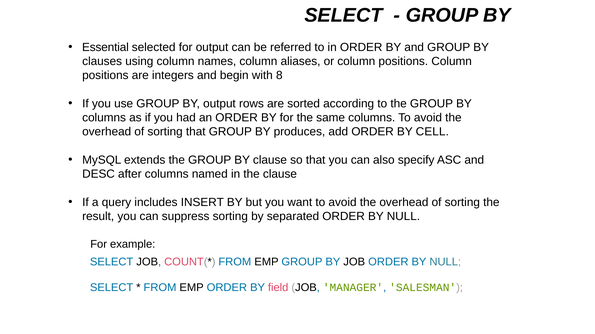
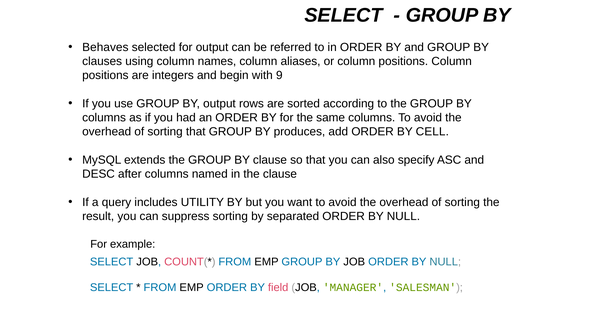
Essential: Essential -> Behaves (105, 47)
8: 8 -> 9 (279, 76)
INSERT: INSERT -> UTILITY (202, 203)
